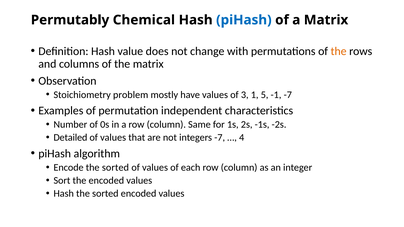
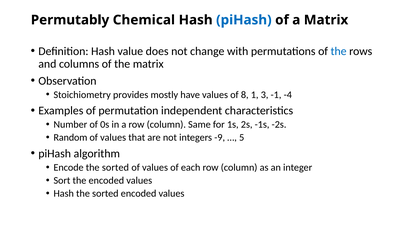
the colour: orange -> blue (339, 51)
problem: problem -> provides (131, 95)
3: 3 -> 8 (245, 95)
5: 5 -> 3 (265, 95)
-1 -7: -7 -> -4 (288, 95)
Detailed: Detailed -> Random (70, 138)
integers -7: -7 -> -9 (220, 138)
4: 4 -> 5 (242, 138)
